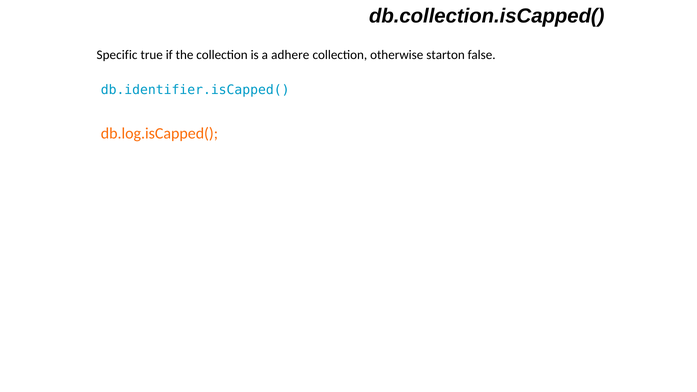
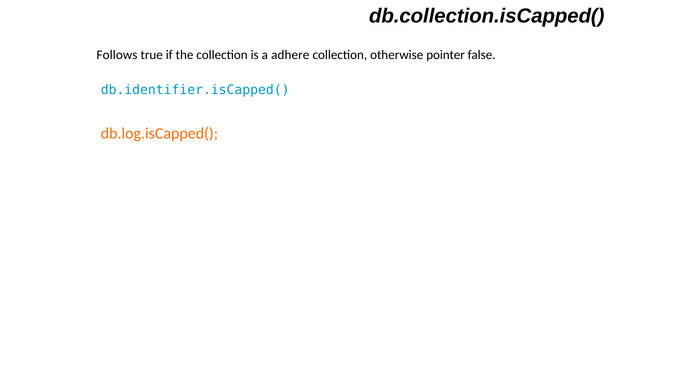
Specific: Specific -> Follows (117, 55)
starton: starton -> pointer (446, 55)
